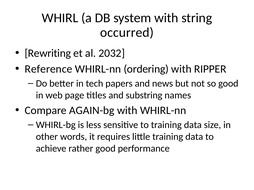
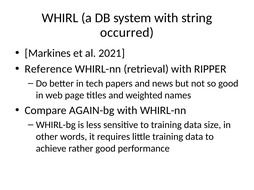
Rewriting: Rewriting -> Markines (48, 53)
2032: 2032 -> 2021 (112, 53)
ordering: ordering -> retrieval (146, 69)
substring: substring -> weighted (144, 96)
